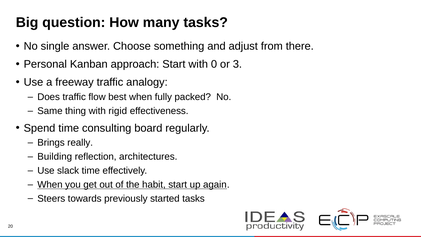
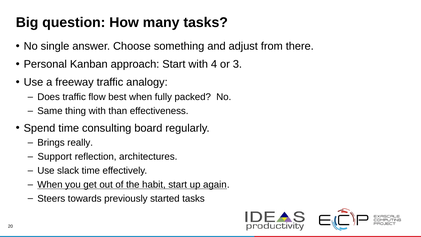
0: 0 -> 4 (214, 64)
rigid: rigid -> than (118, 111)
Building: Building -> Support (55, 157)
